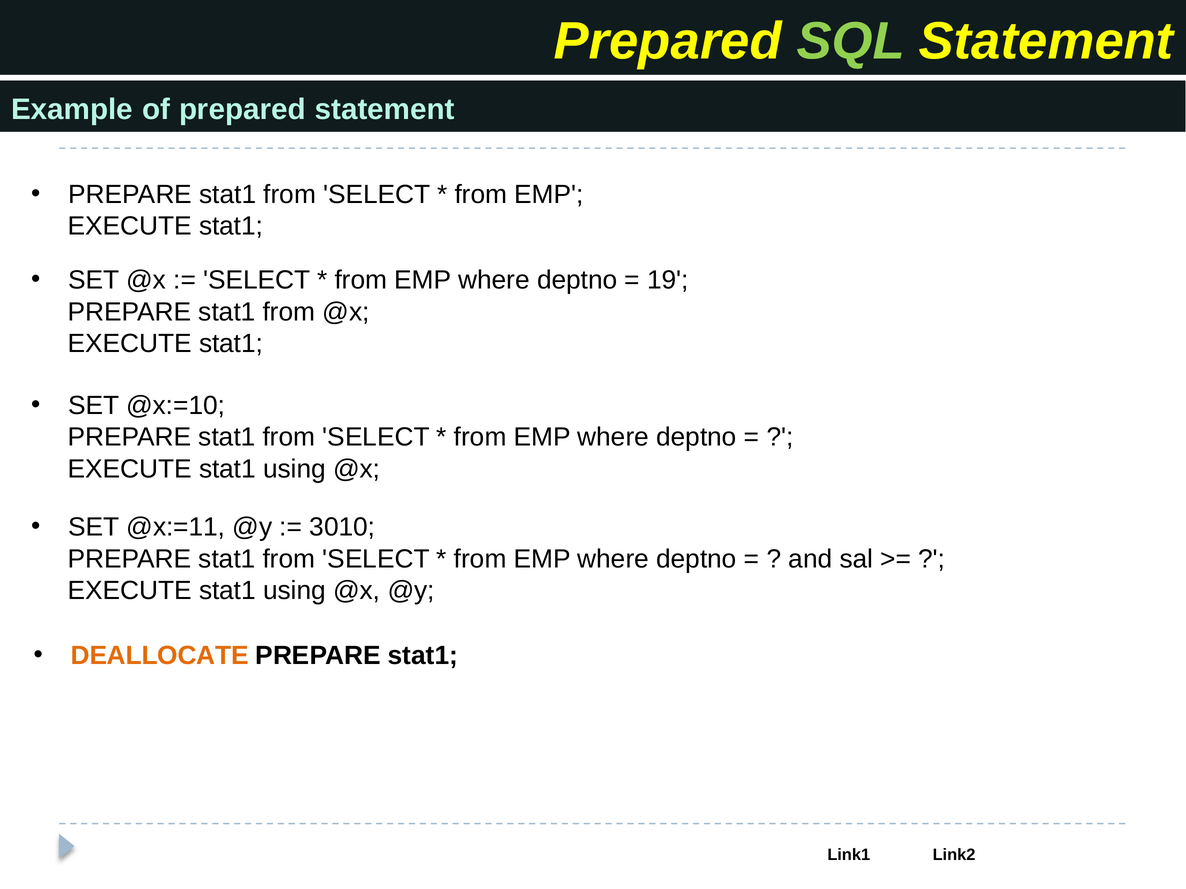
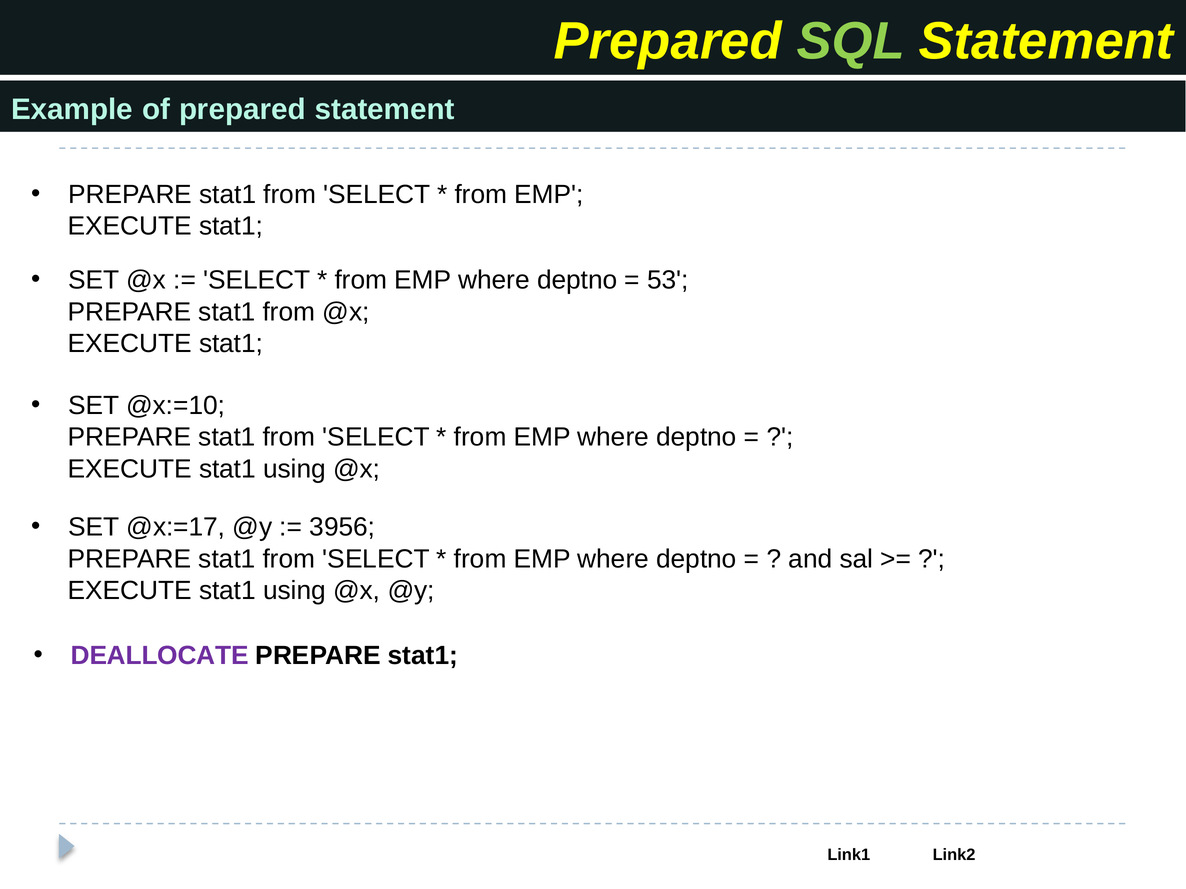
19: 19 -> 53 (668, 280)
@x:=11: @x:=11 -> @x:=17 (176, 528)
3010: 3010 -> 3956 (342, 528)
DEALLOCATE colour: orange -> purple (160, 656)
